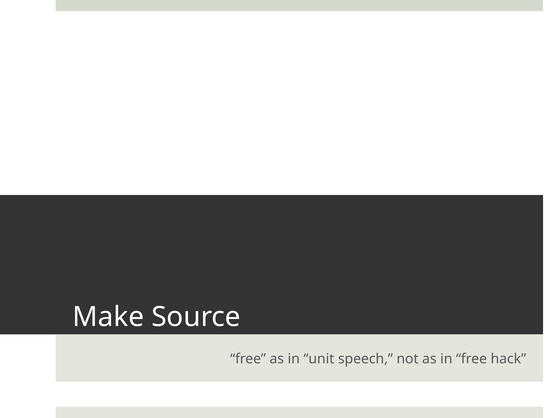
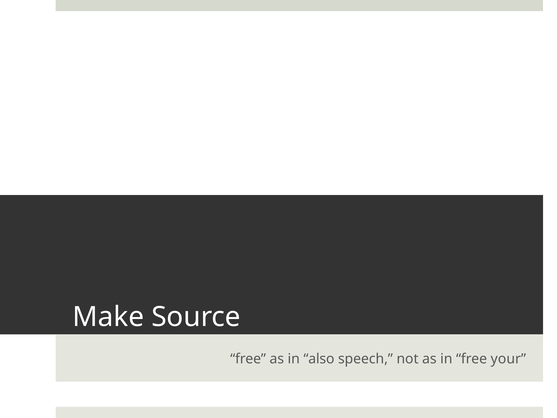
unit: unit -> also (319, 359)
hack: hack -> your (508, 359)
